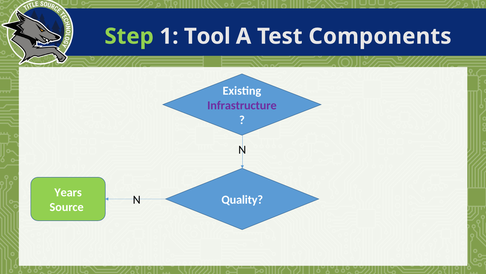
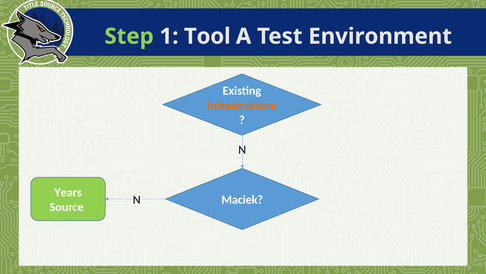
Components: Components -> Environment (380, 36)
Infrastructure colour: purple -> orange (242, 105)
Quality: Quality -> Maciek (242, 199)
